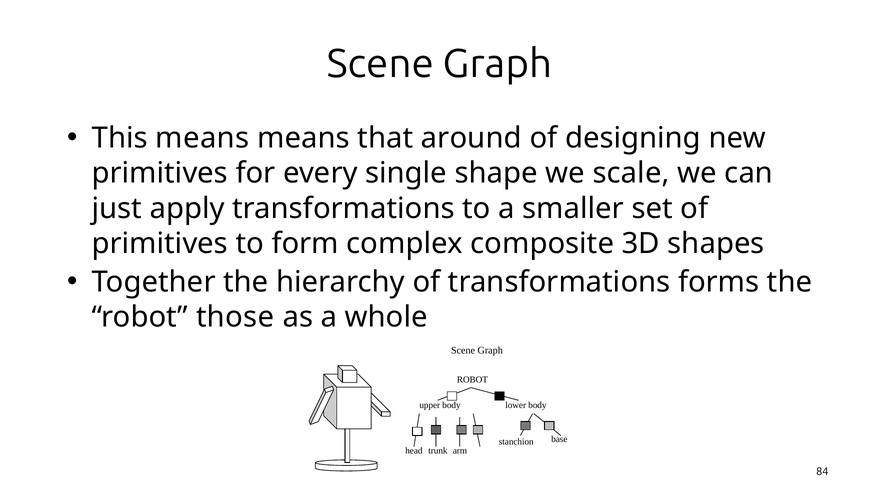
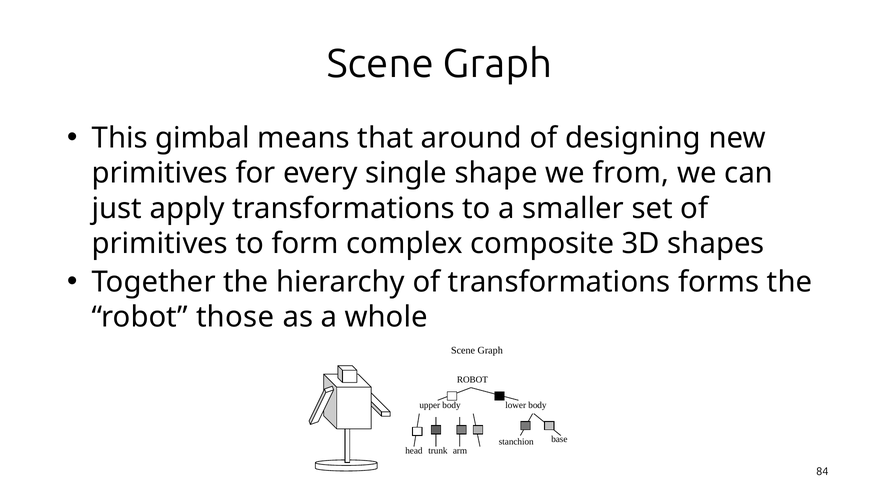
This means: means -> gimbal (203, 138)
scale: scale -> from (631, 173)
